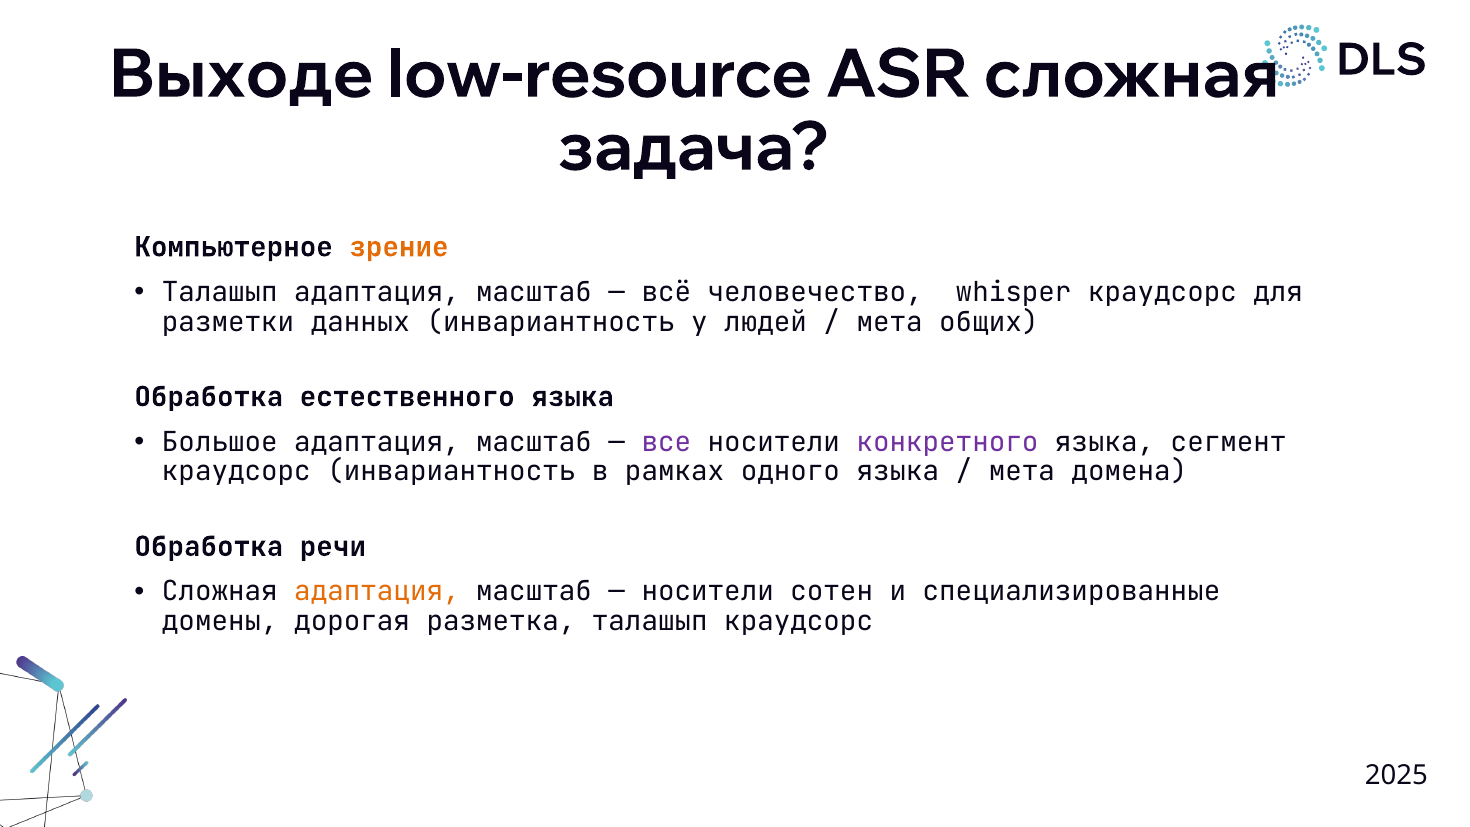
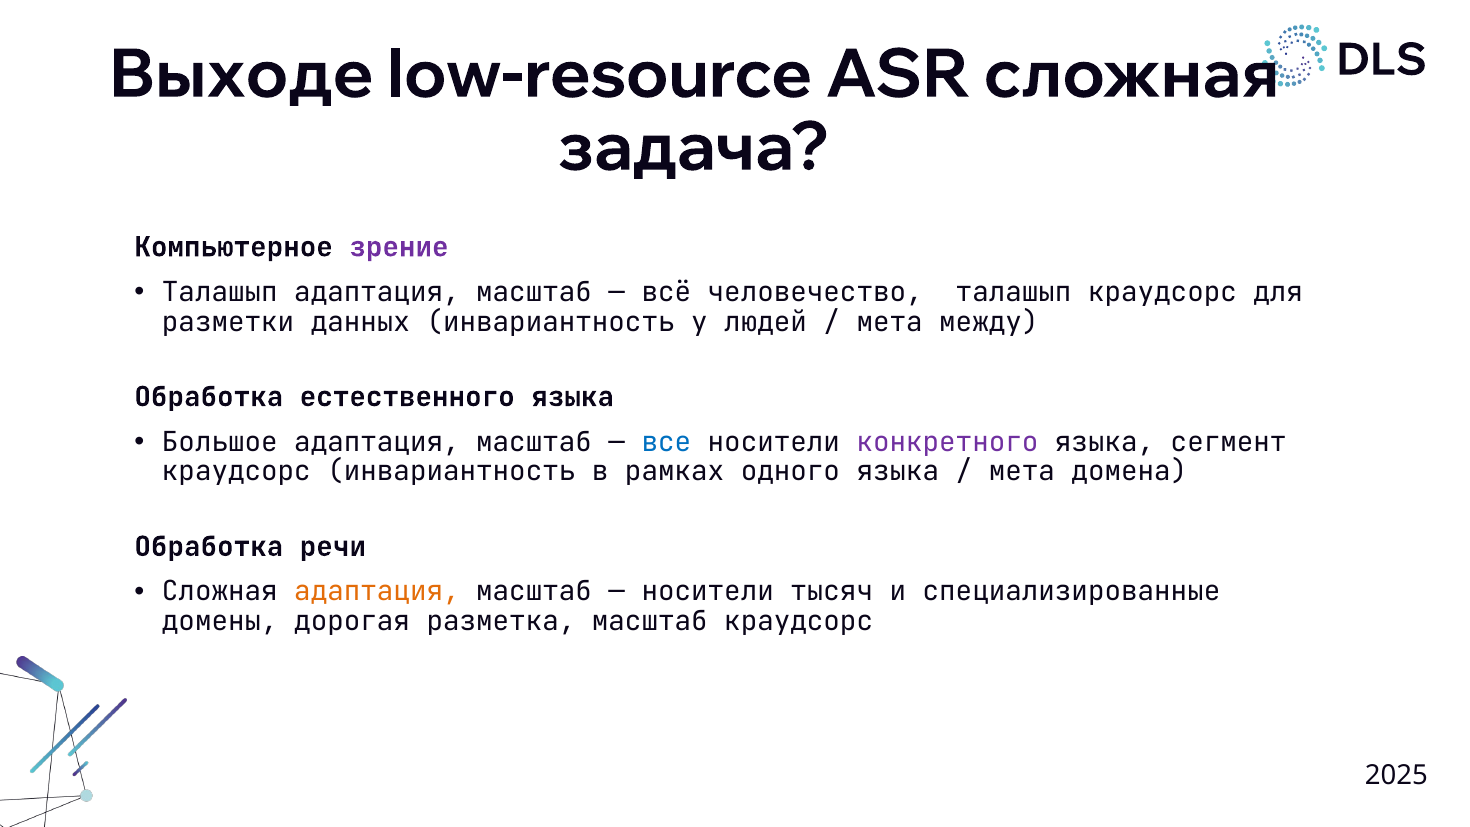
зрение colour: orange -> purple (399, 247)
человечество whisper: whisper -> талашып (1014, 292)
общих: общих -> между (989, 322)
все colour: purple -> blue (666, 442)
сотен: сотен -> тысяч (832, 592)
разметка талашып: талашып -> масштаб (650, 621)
